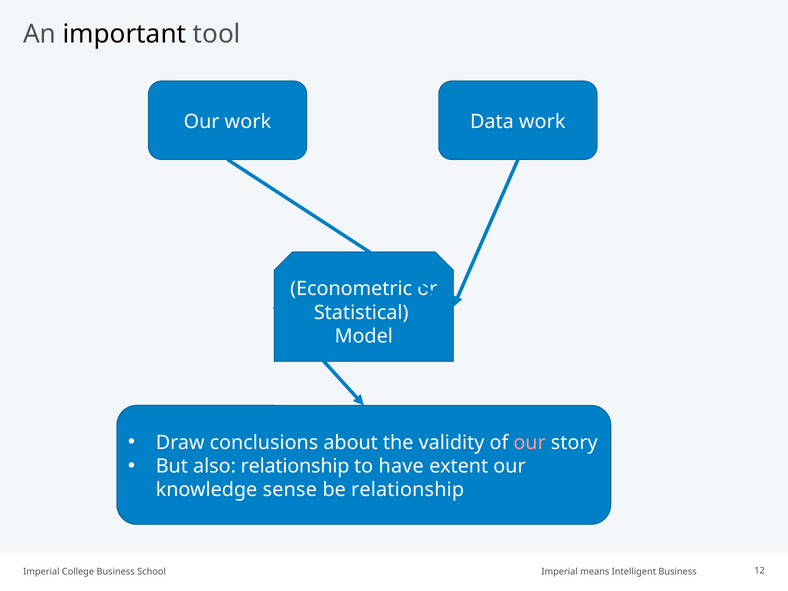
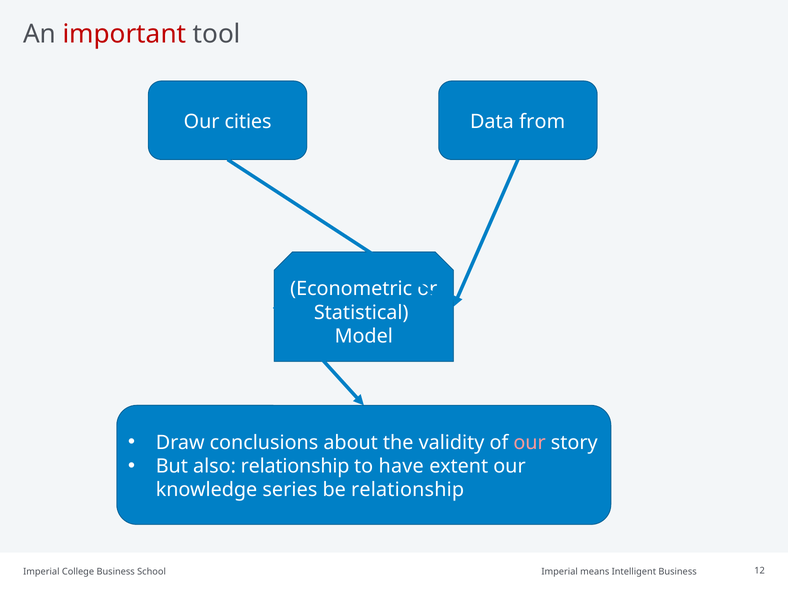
important colour: black -> red (124, 34)
Our work: work -> cities (248, 122)
Data work: work -> from (542, 122)
sense: sense -> series (290, 490)
